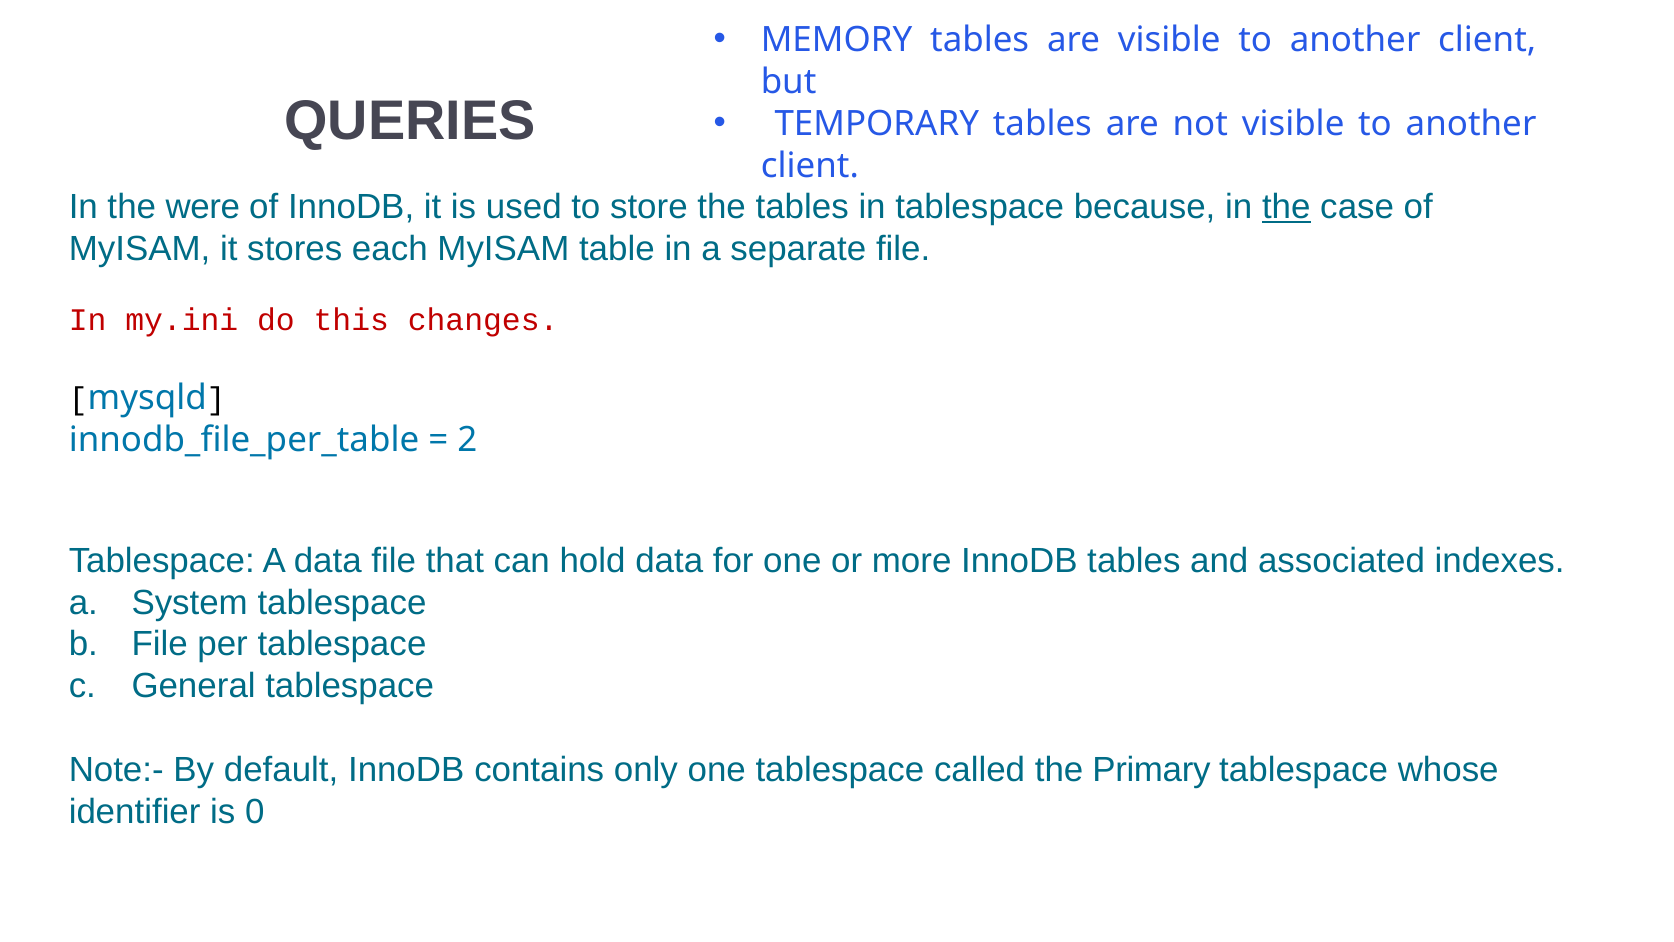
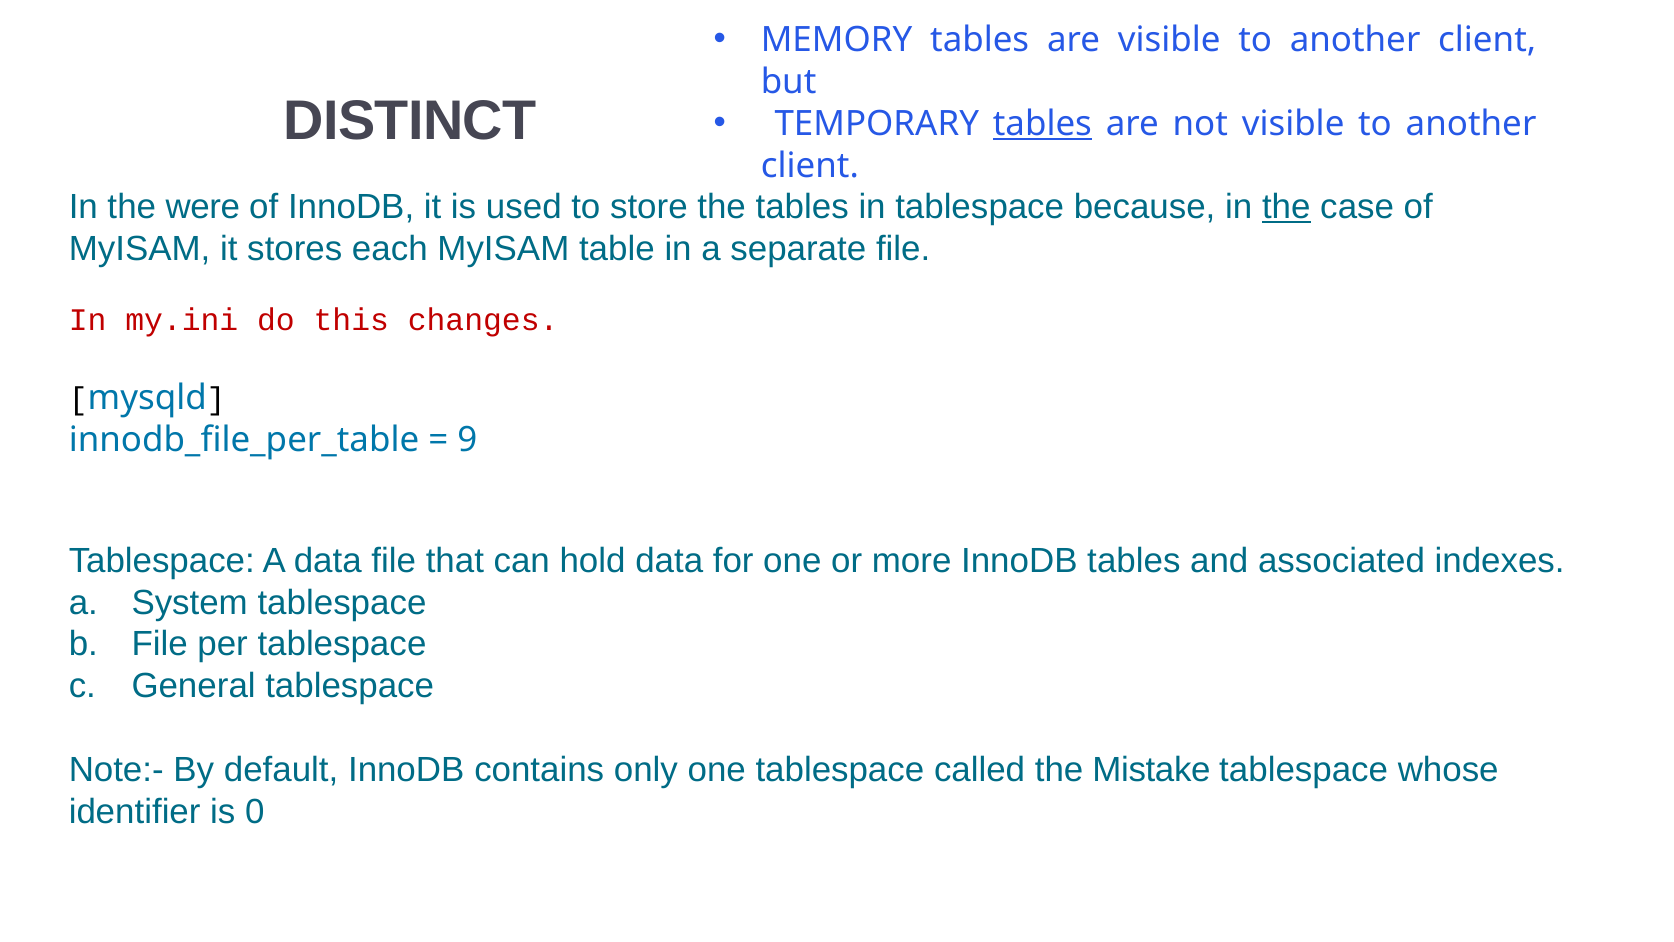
QUERIES: QUERIES -> DISTINCT (410, 121)
tables underline: none -> present (1042, 124)
2: 2 -> 9 (467, 440)
Primary: Primary -> Mistake (1151, 770)
